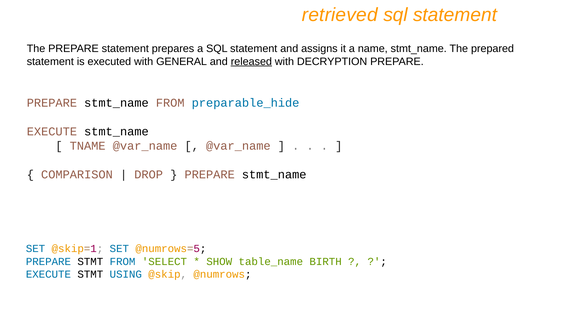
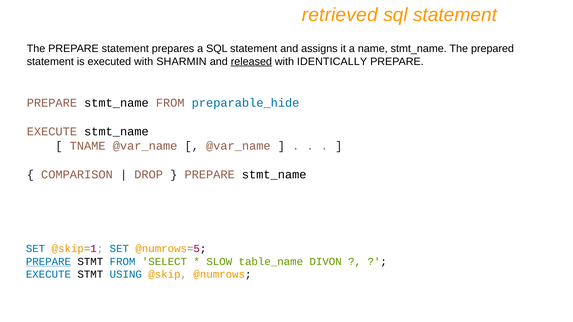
GENERAL: GENERAL -> SHARMIN (181, 62)
DECRYPTION: DECRYPTION -> IDENTICALLY (332, 62)
PREPARE underline: none -> present (48, 262)
SHOW: SHOW -> SLOW (219, 262)
BIRTH: BIRTH -> DIVON (326, 262)
